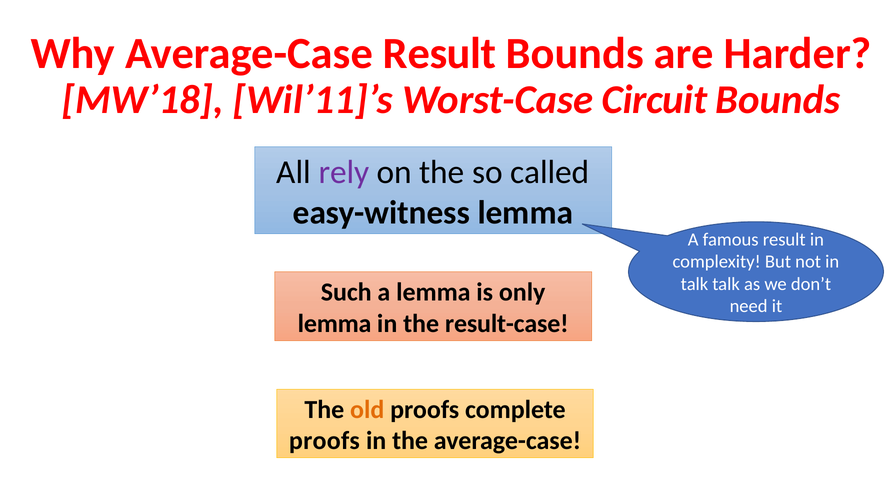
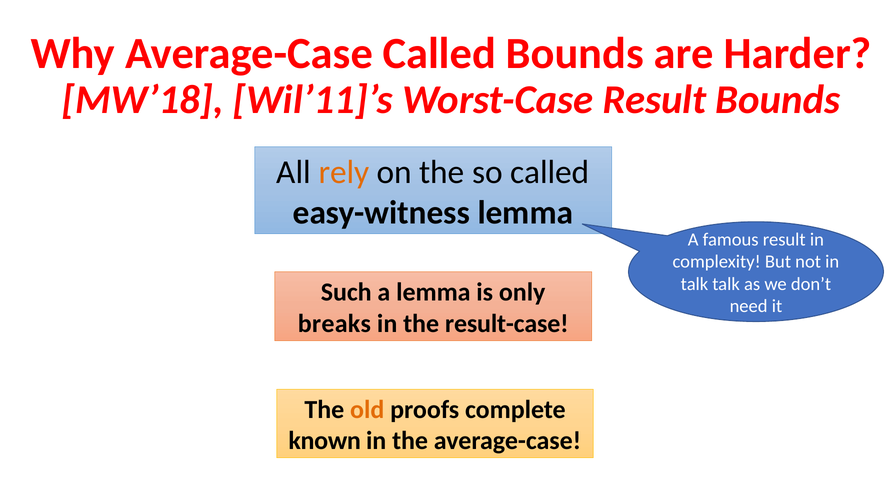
Average-Case Result: Result -> Called (439, 53)
Worst-Case Circuit: Circuit -> Result (654, 100)
rely colour: purple -> orange (344, 172)
lemma: lemma -> breaks (334, 323)
proofs: proofs -> known (325, 441)
